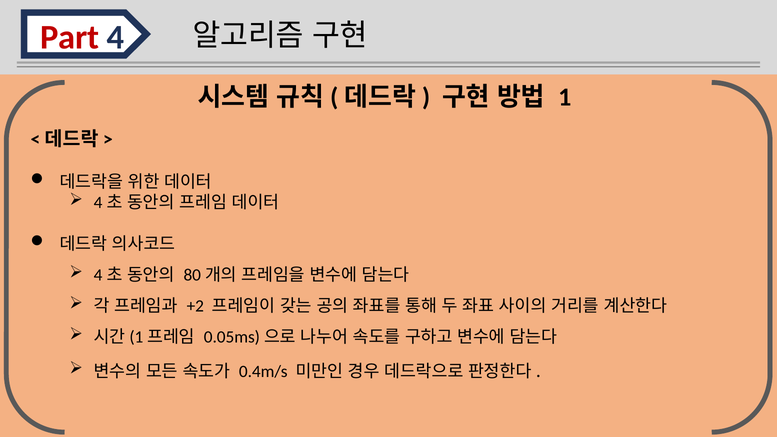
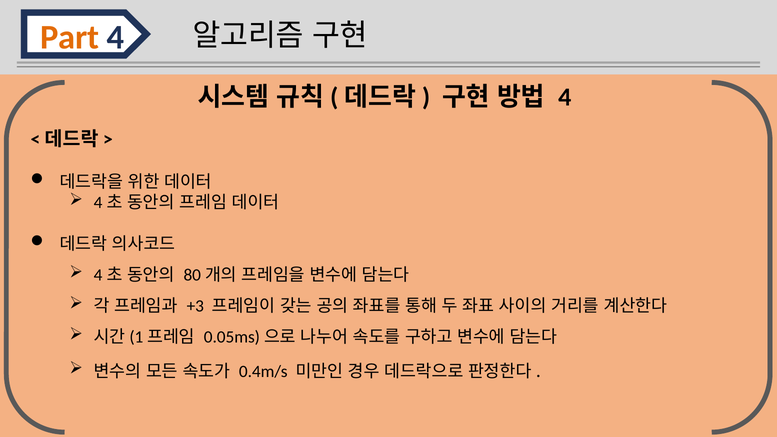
Part colour: red -> orange (70, 37)
1: 1 -> 4 (565, 97)
+2: +2 -> +3 (195, 306)
